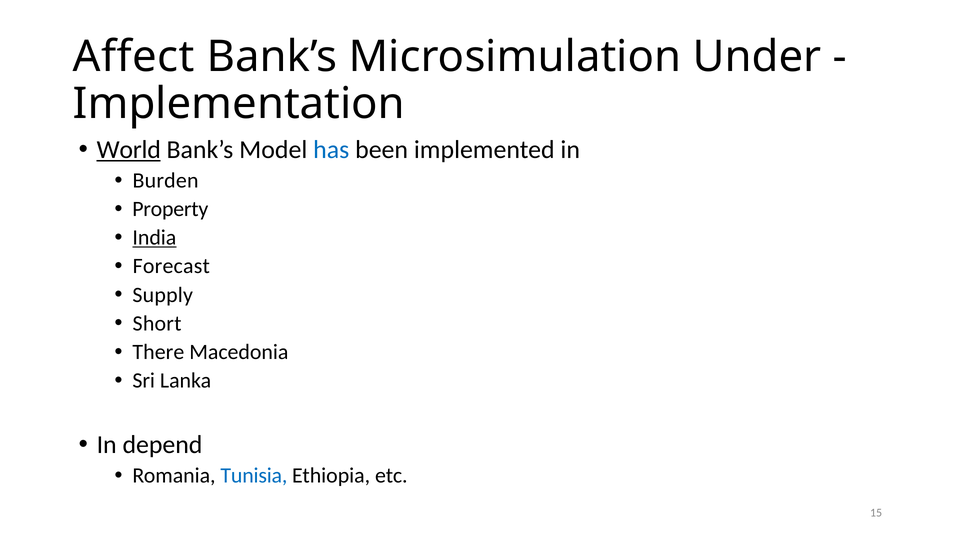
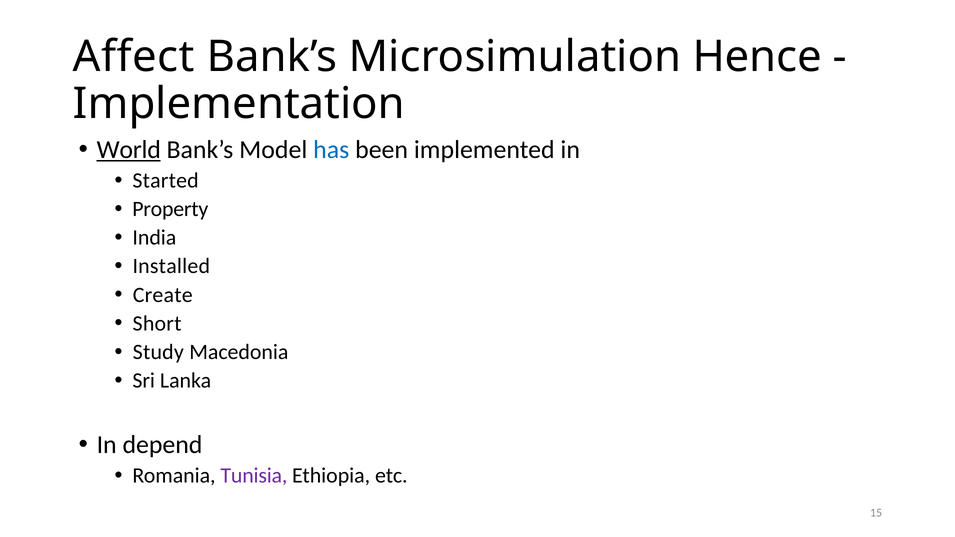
Under: Under -> Hence (757, 57)
Burden: Burden -> Started (166, 181)
India underline: present -> none (154, 238)
Forecast: Forecast -> Installed (171, 266)
Supply: Supply -> Create (163, 295)
There: There -> Study (158, 352)
Tunisia colour: blue -> purple (254, 476)
